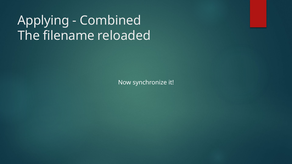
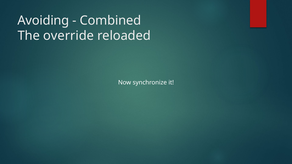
Applying: Applying -> Avoiding (43, 21)
filename: filename -> override (69, 36)
